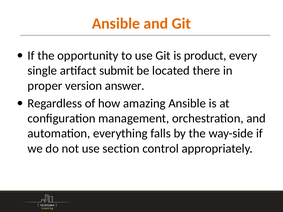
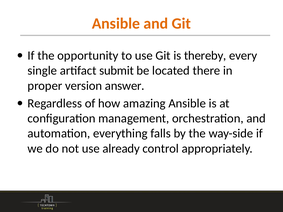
product: product -> thereby (205, 56)
section: section -> already (121, 149)
